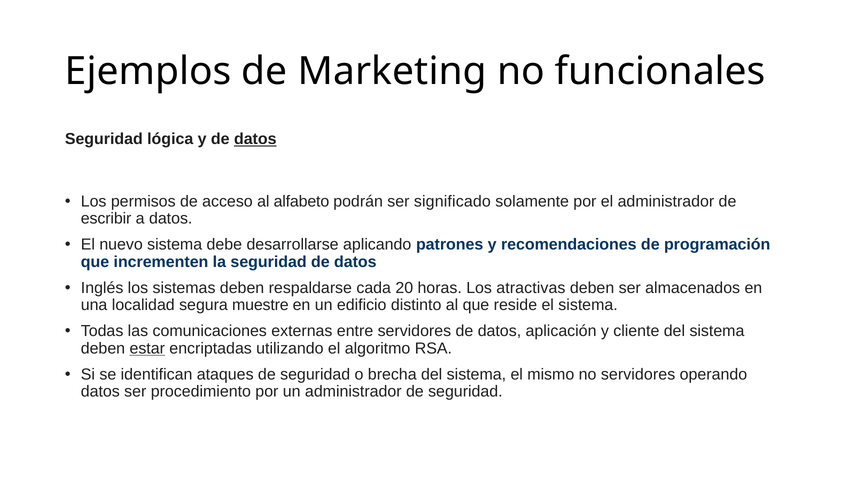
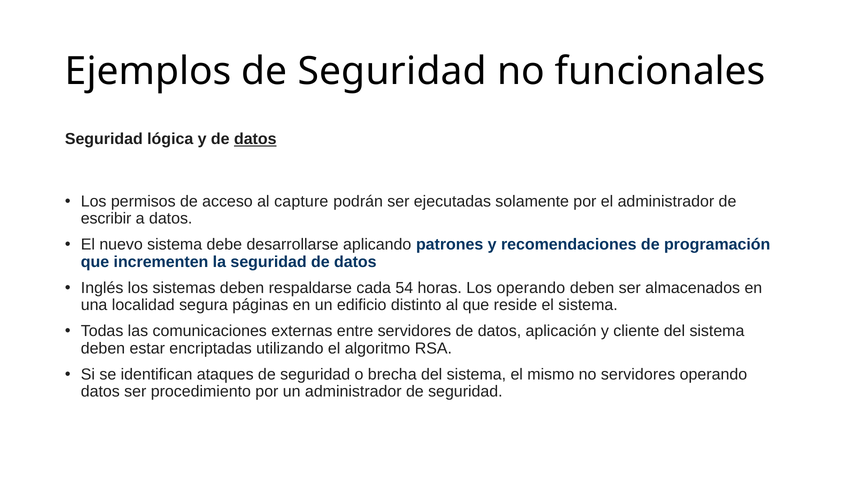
Ejemplos de Marketing: Marketing -> Seguridad (392, 71)
alfabeto: alfabeto -> capture (301, 202)
significado: significado -> ejecutadas (452, 202)
20: 20 -> 54 (404, 288)
Los atractivas: atractivas -> operando (531, 288)
muestre: muestre -> páginas (260, 306)
estar underline: present -> none (147, 349)
